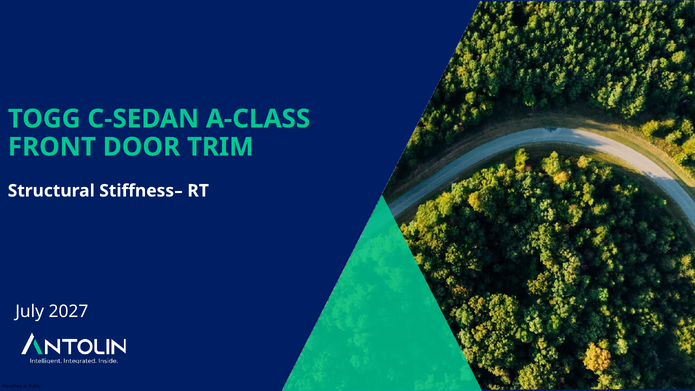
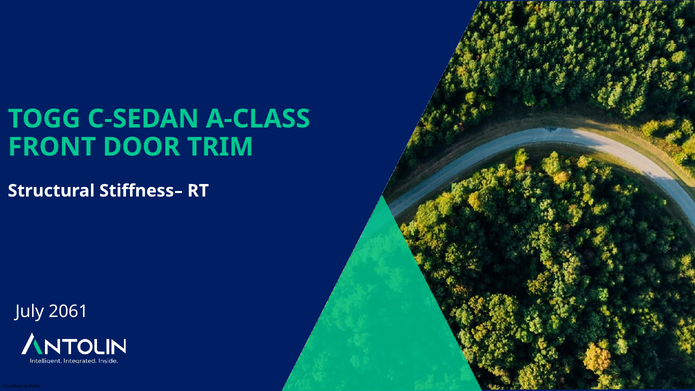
2027: 2027 -> 2061 (68, 311)
